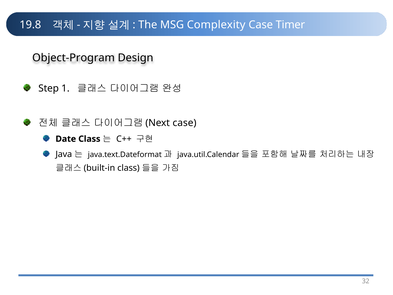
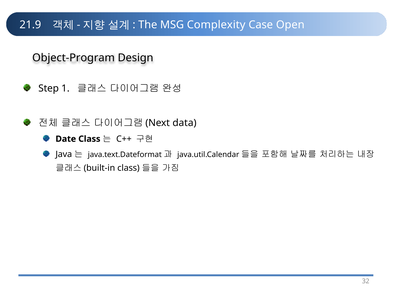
19.8: 19.8 -> 21.9 (30, 25)
Timer: Timer -> Open (290, 25)
case: case -> data (185, 123)
